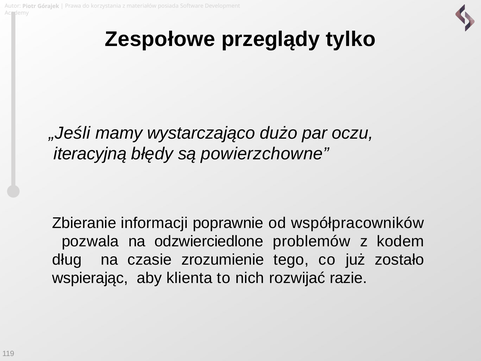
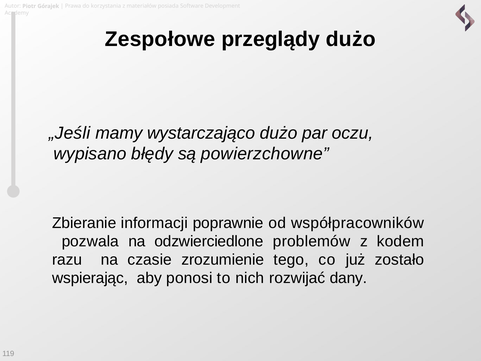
przeglądy tylko: tylko -> dużo (351, 39)
iteracyjną: iteracyjną -> wypisano (90, 154)
dług: dług -> razu (67, 259)
klienta: klienta -> ponosi (189, 278)
razie: razie -> dany (348, 278)
